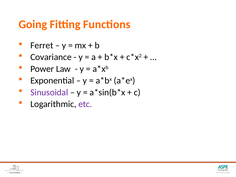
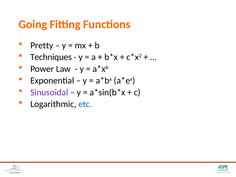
Ferret: Ferret -> Pretty (42, 45)
Covariance: Covariance -> Techniques (51, 57)
etc colour: purple -> blue (85, 104)
